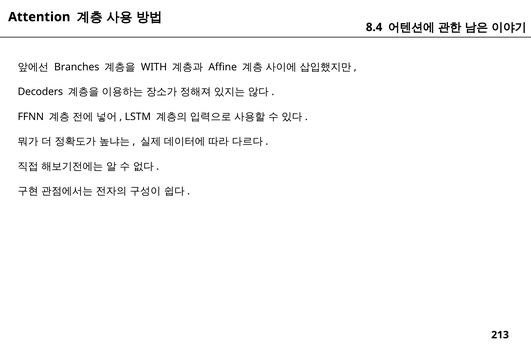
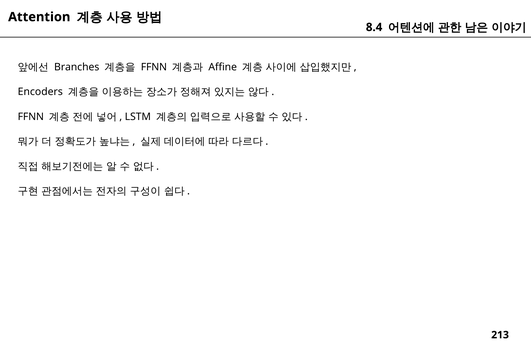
WITH: WITH -> FFNN (154, 67)
Decoders: Decoders -> Encoders (40, 92)
